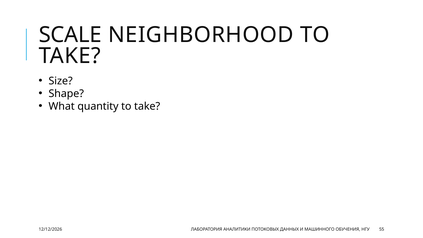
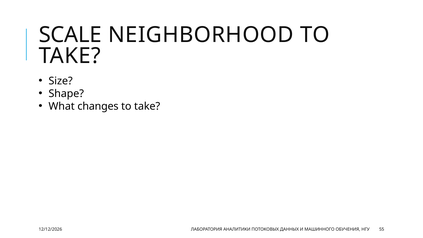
quantity: quantity -> changes (98, 106)
